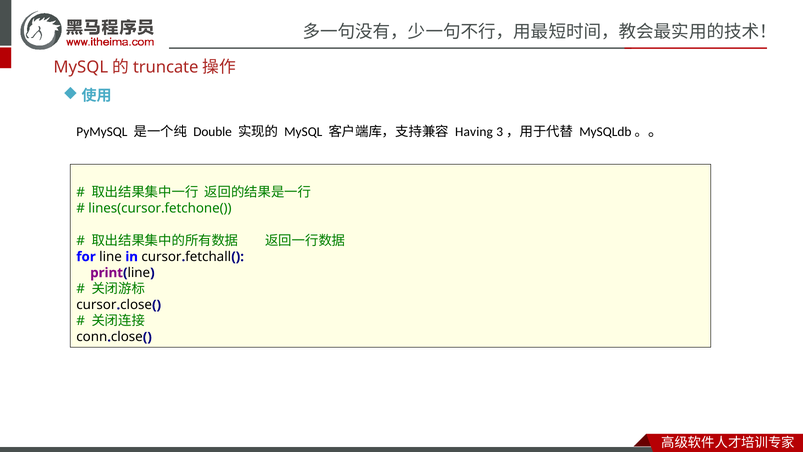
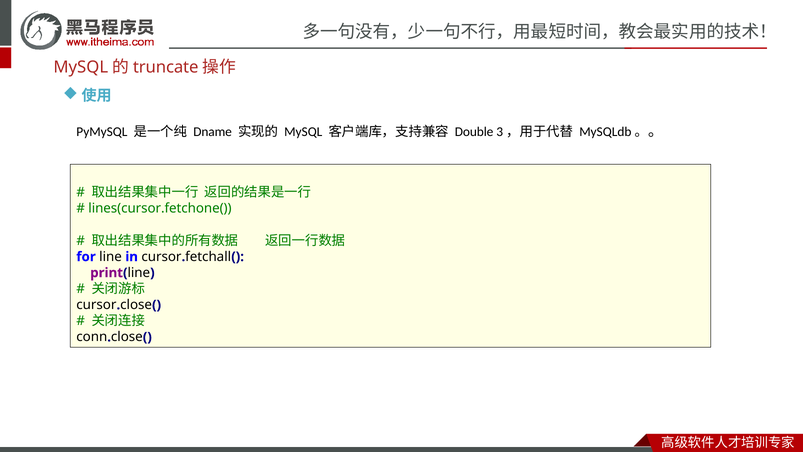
Double: Double -> Dname (213, 132)
Having: Having -> Double (474, 132)
